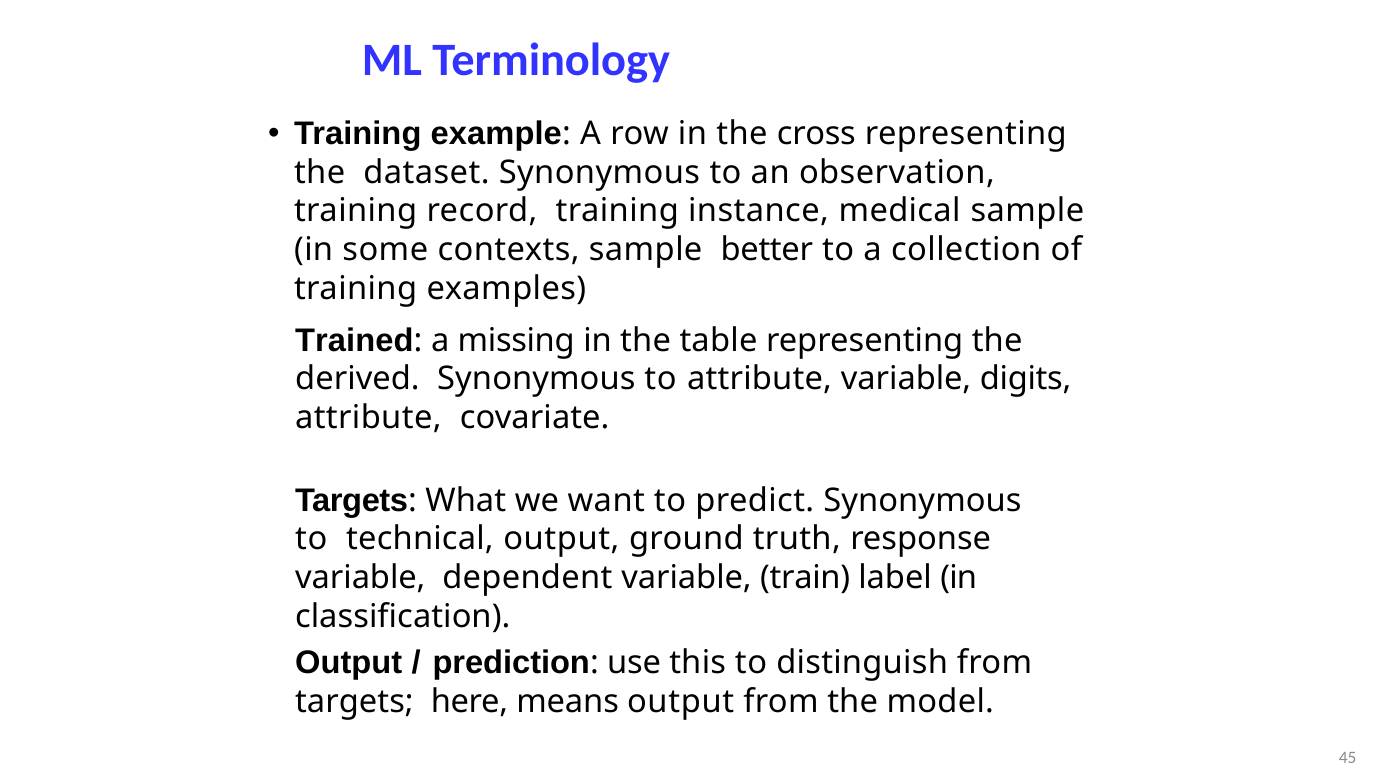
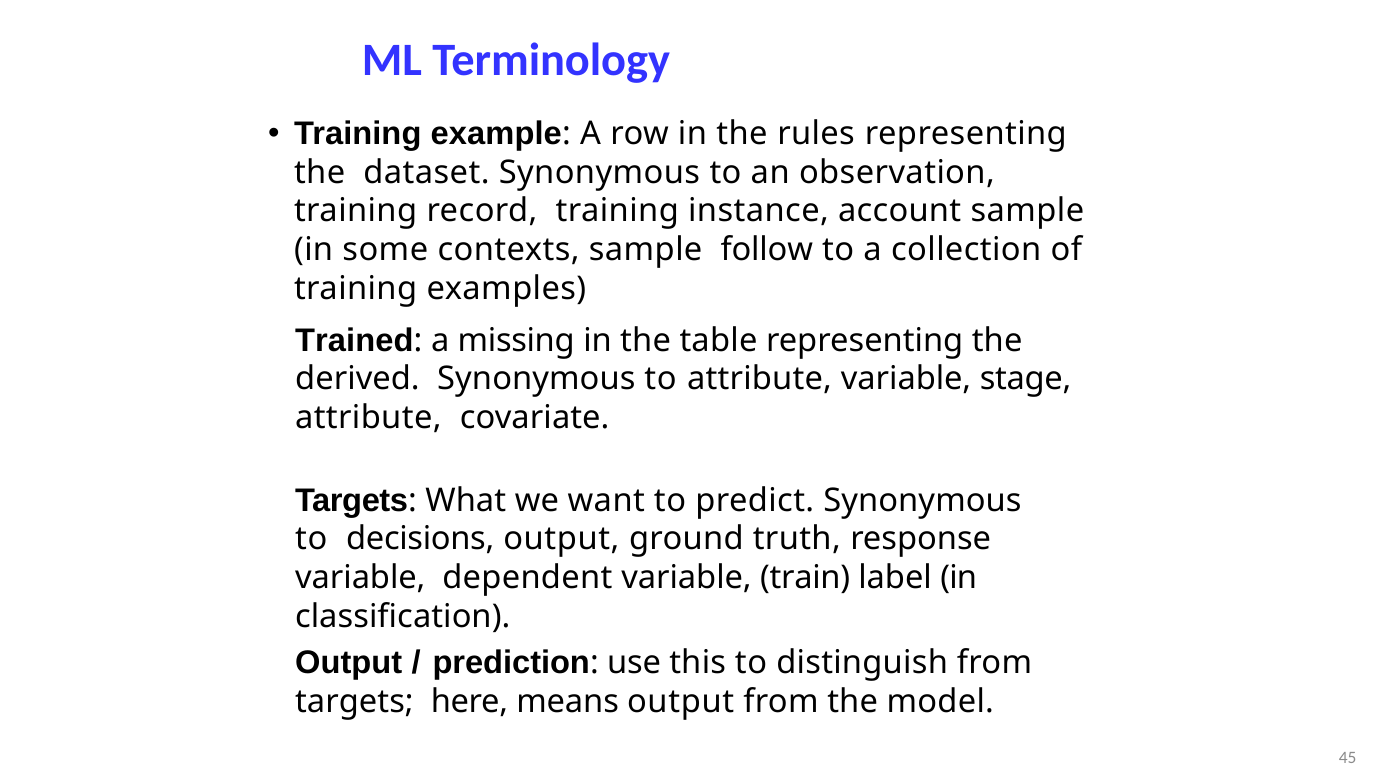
cross: cross -> rules (816, 134)
medical: medical -> account (900, 211)
better: better -> follow (767, 250)
digits: digits -> stage (1026, 379)
technical: technical -> decisions (420, 539)
